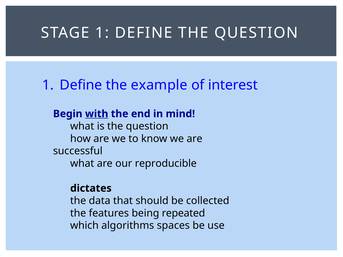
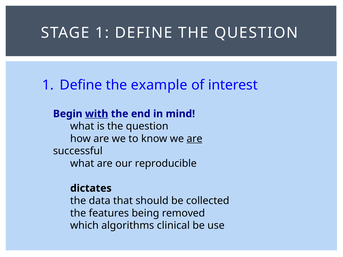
are underline: none -> present (195, 139)
repeated: repeated -> removed (183, 213)
spaces: spaces -> clinical (173, 226)
